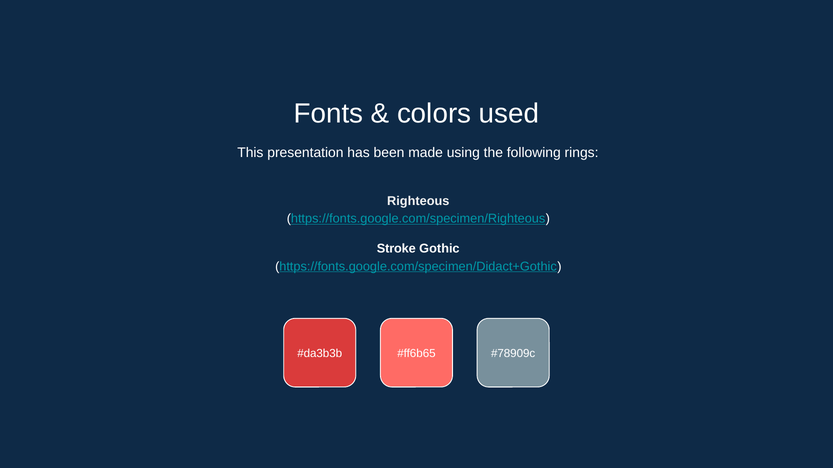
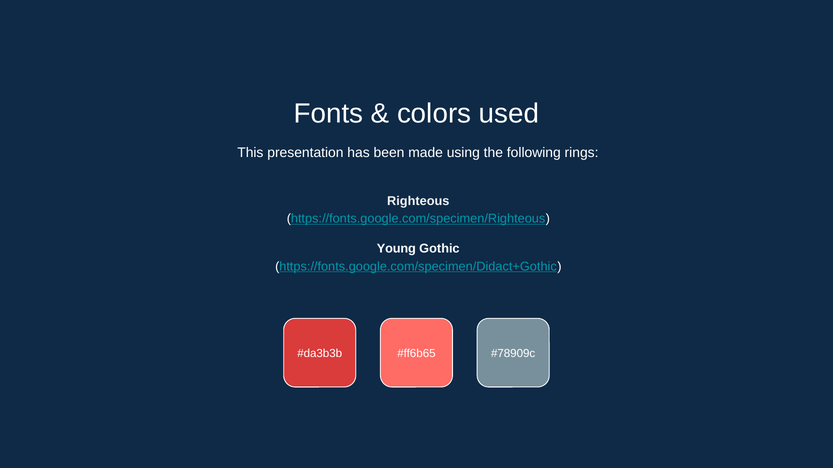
Stroke: Stroke -> Young (396, 249)
